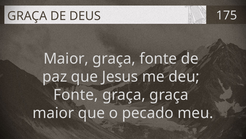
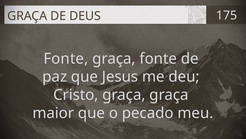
Maior: Maior -> Fonte (66, 58)
Fonte: Fonte -> Cristo (76, 94)
